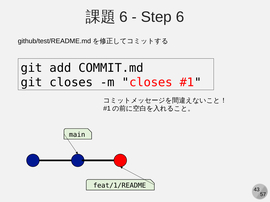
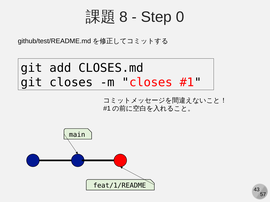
6: 6 -> 8 (123, 17)
Step 6: 6 -> 0 (180, 17)
COMMIT.md: COMMIT.md -> CLOSES.md (111, 68)
